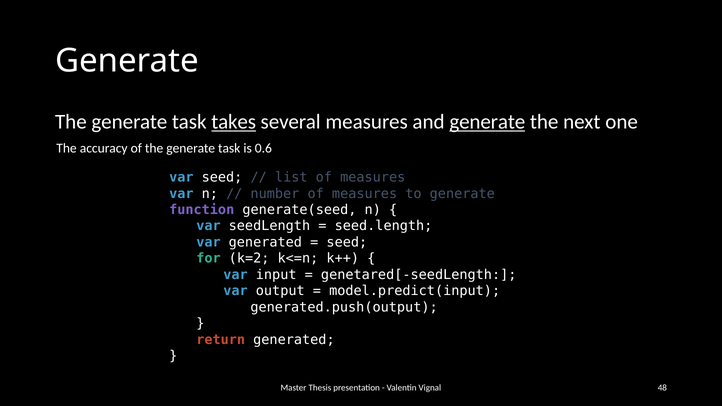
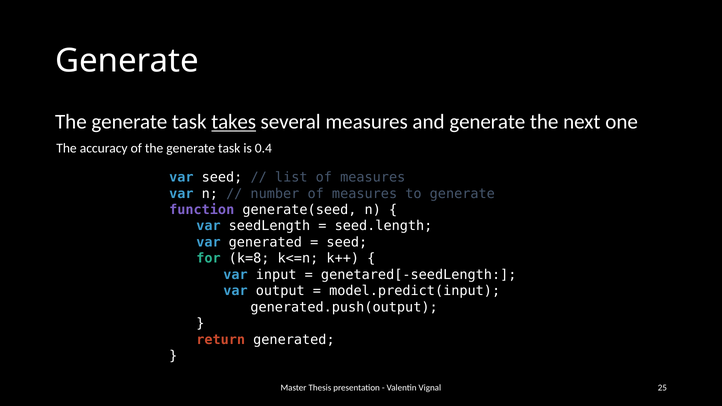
generate underline: present -> none (487, 122)
0.6: 0.6 -> 0.4 (263, 148)
k=2: k=2 -> k=8 (249, 259)
48: 48 -> 25 (662, 388)
